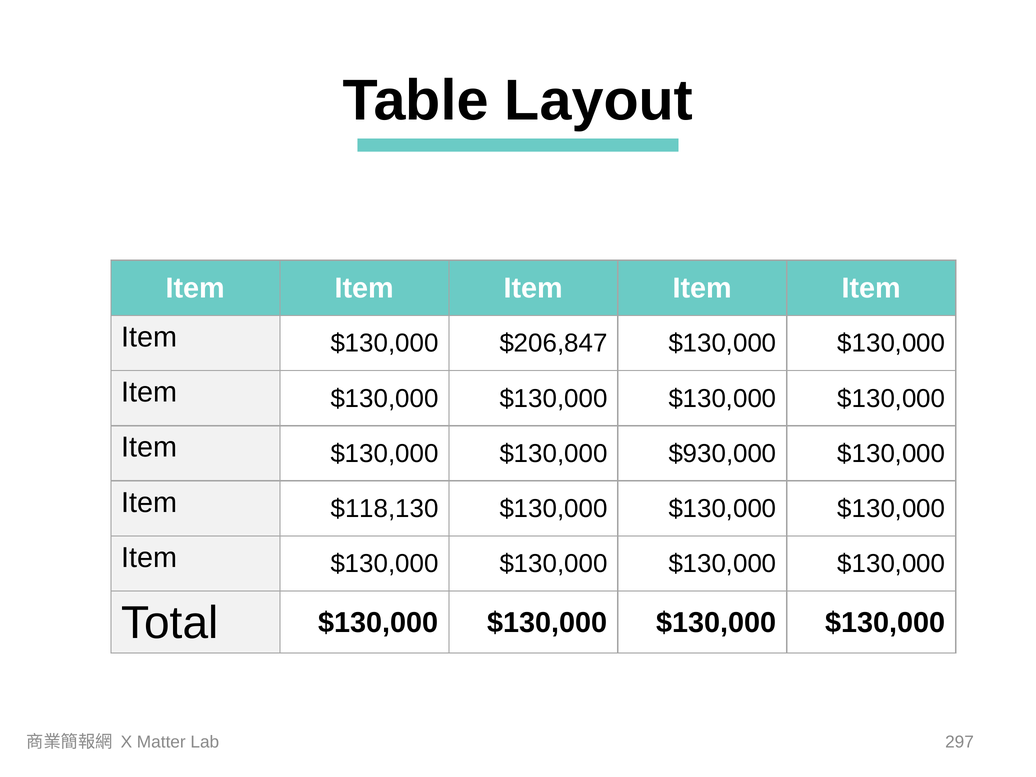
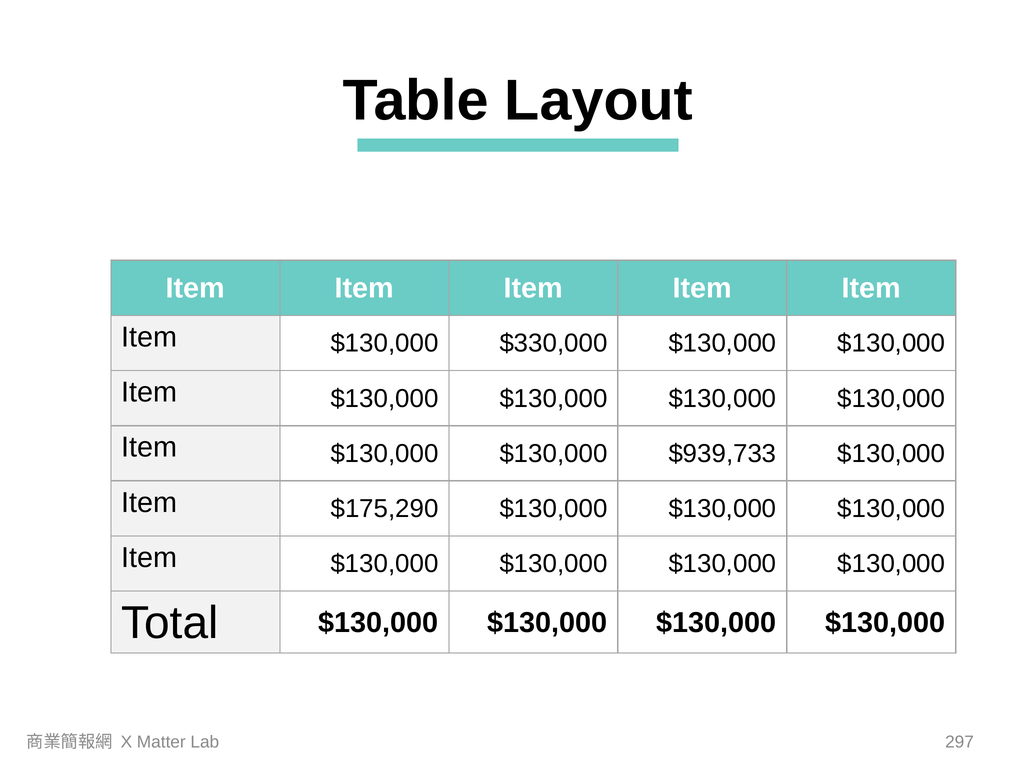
$206,847: $206,847 -> $330,000 (554, 343)
$930,000: $930,000 -> $939,733 (722, 454)
$118,130: $118,130 -> $175,290 (385, 509)
